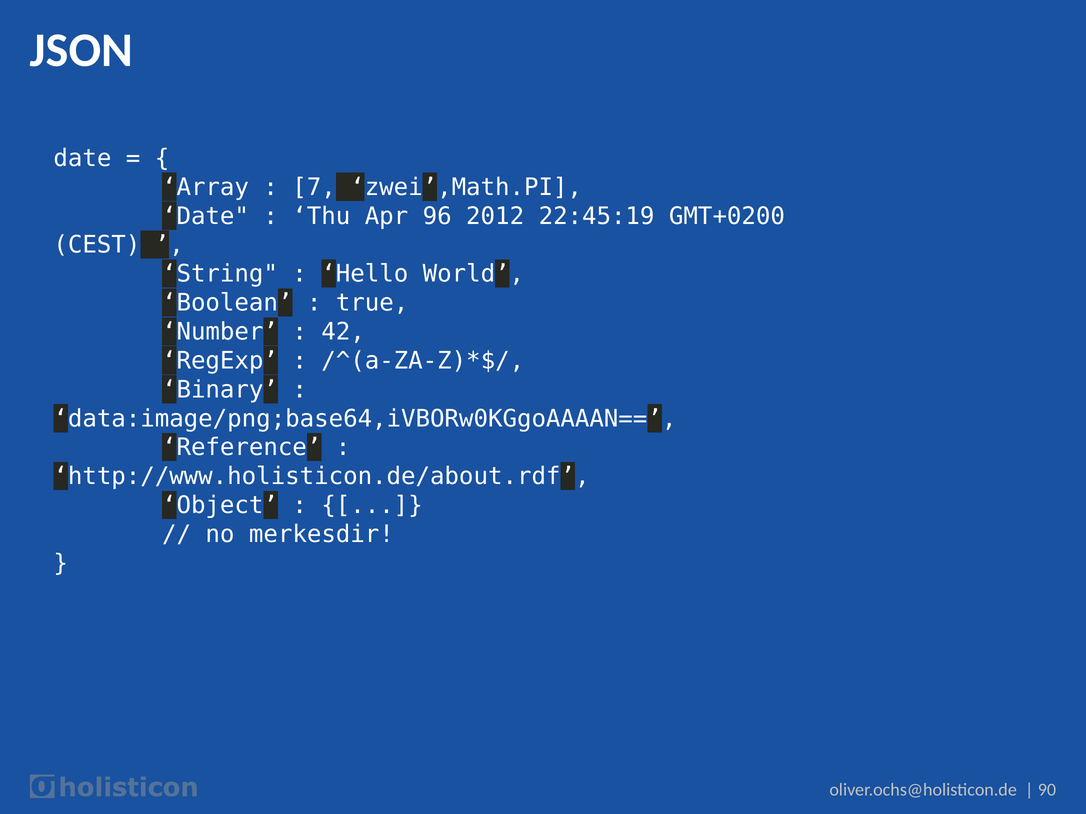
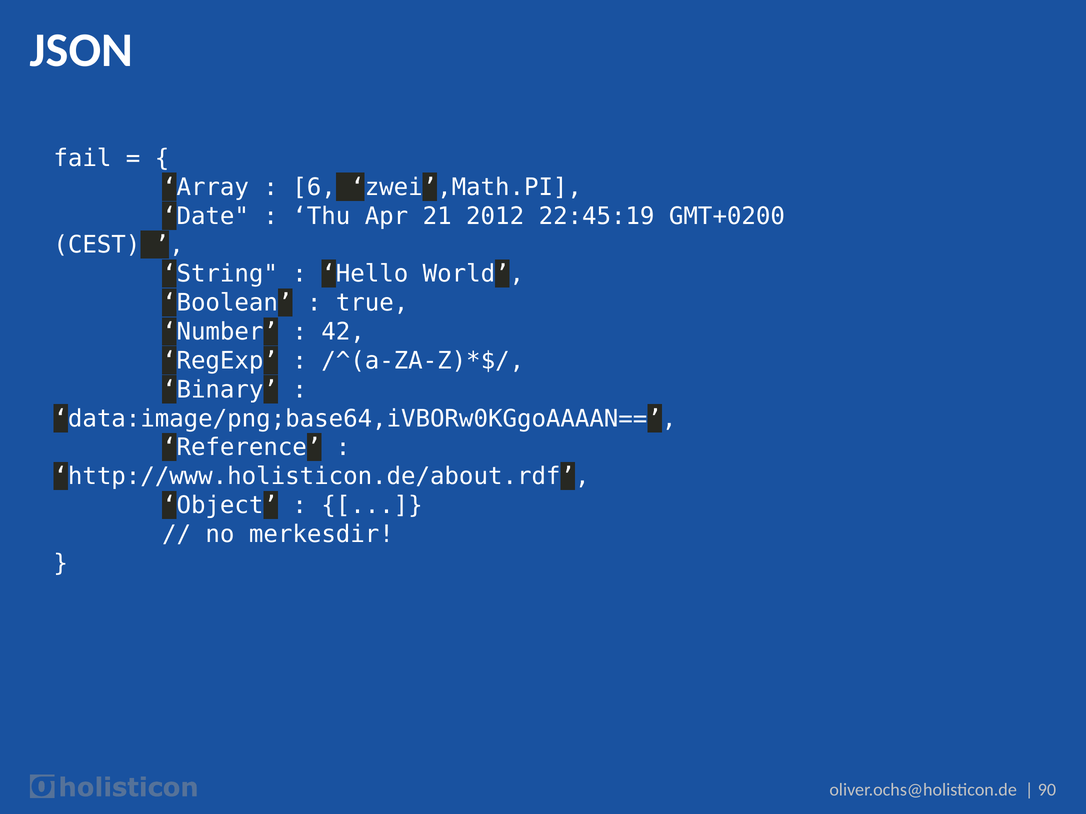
date: date -> fail (82, 158)
7: 7 -> 6 (314, 187)
96: 96 -> 21 (437, 216)
